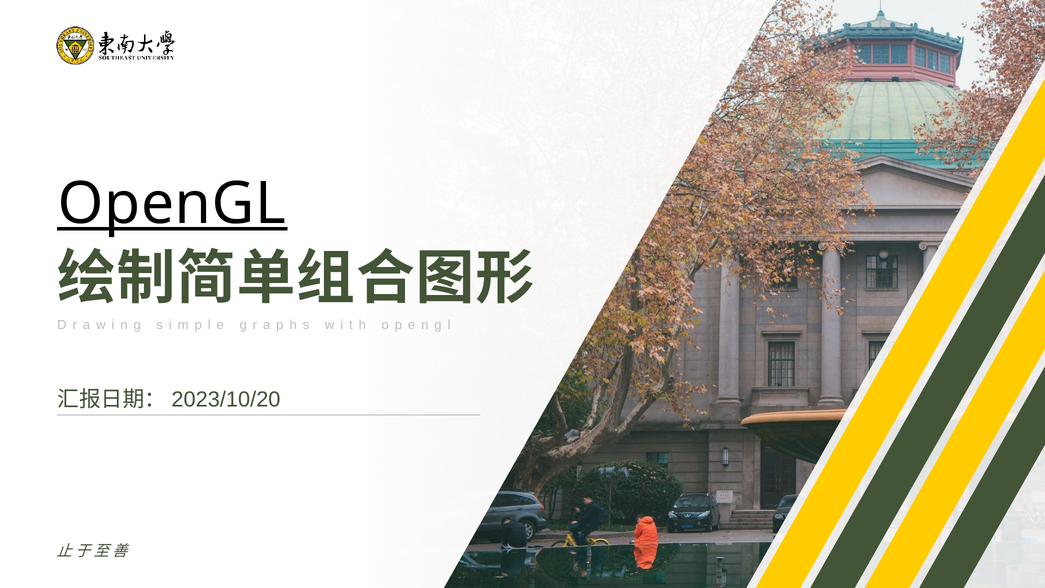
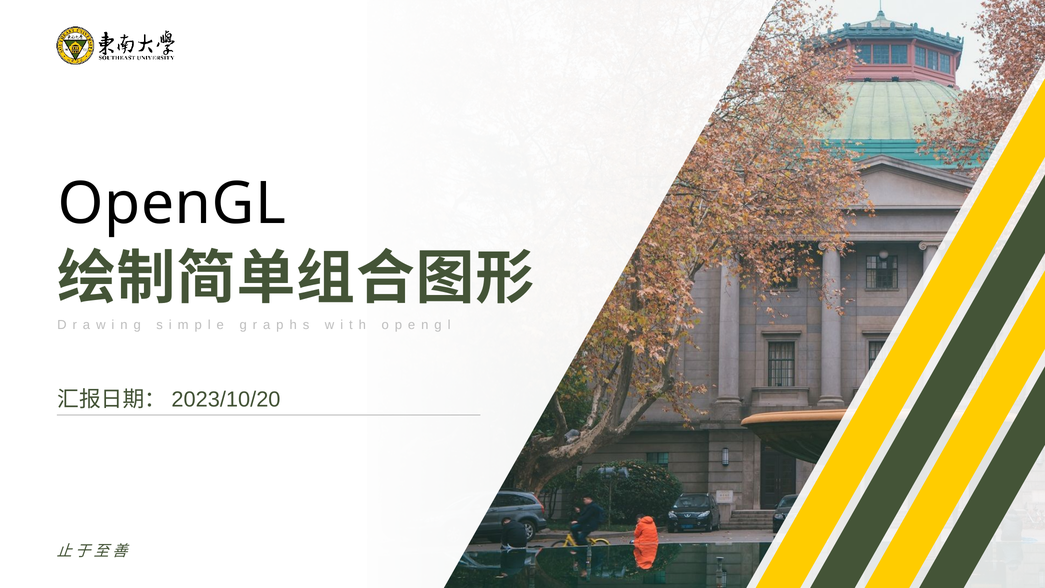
OpenGL underline: present -> none (172, 204)
